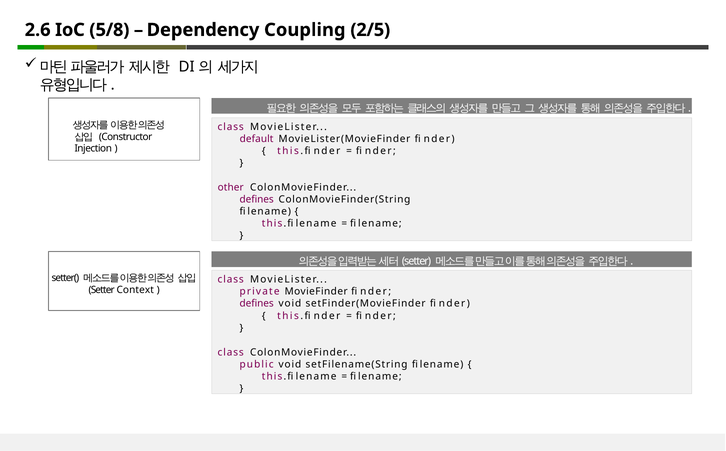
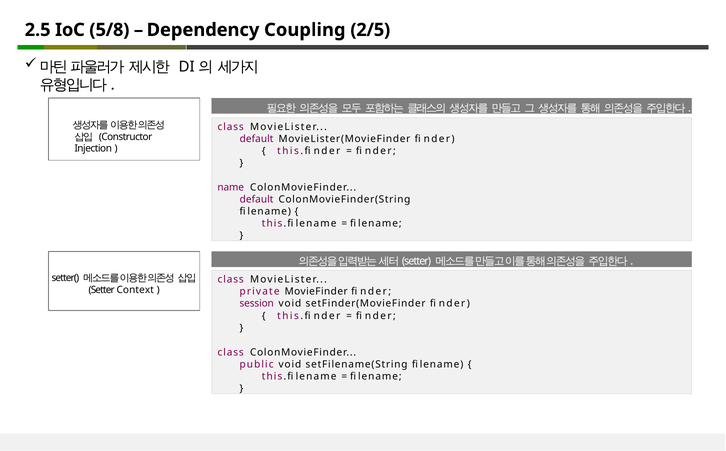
2.6: 2.6 -> 2.5 (38, 30)
other: other -> name (231, 187)
defines: defines -> default (257, 199)
defines: defines -> session (257, 303)
